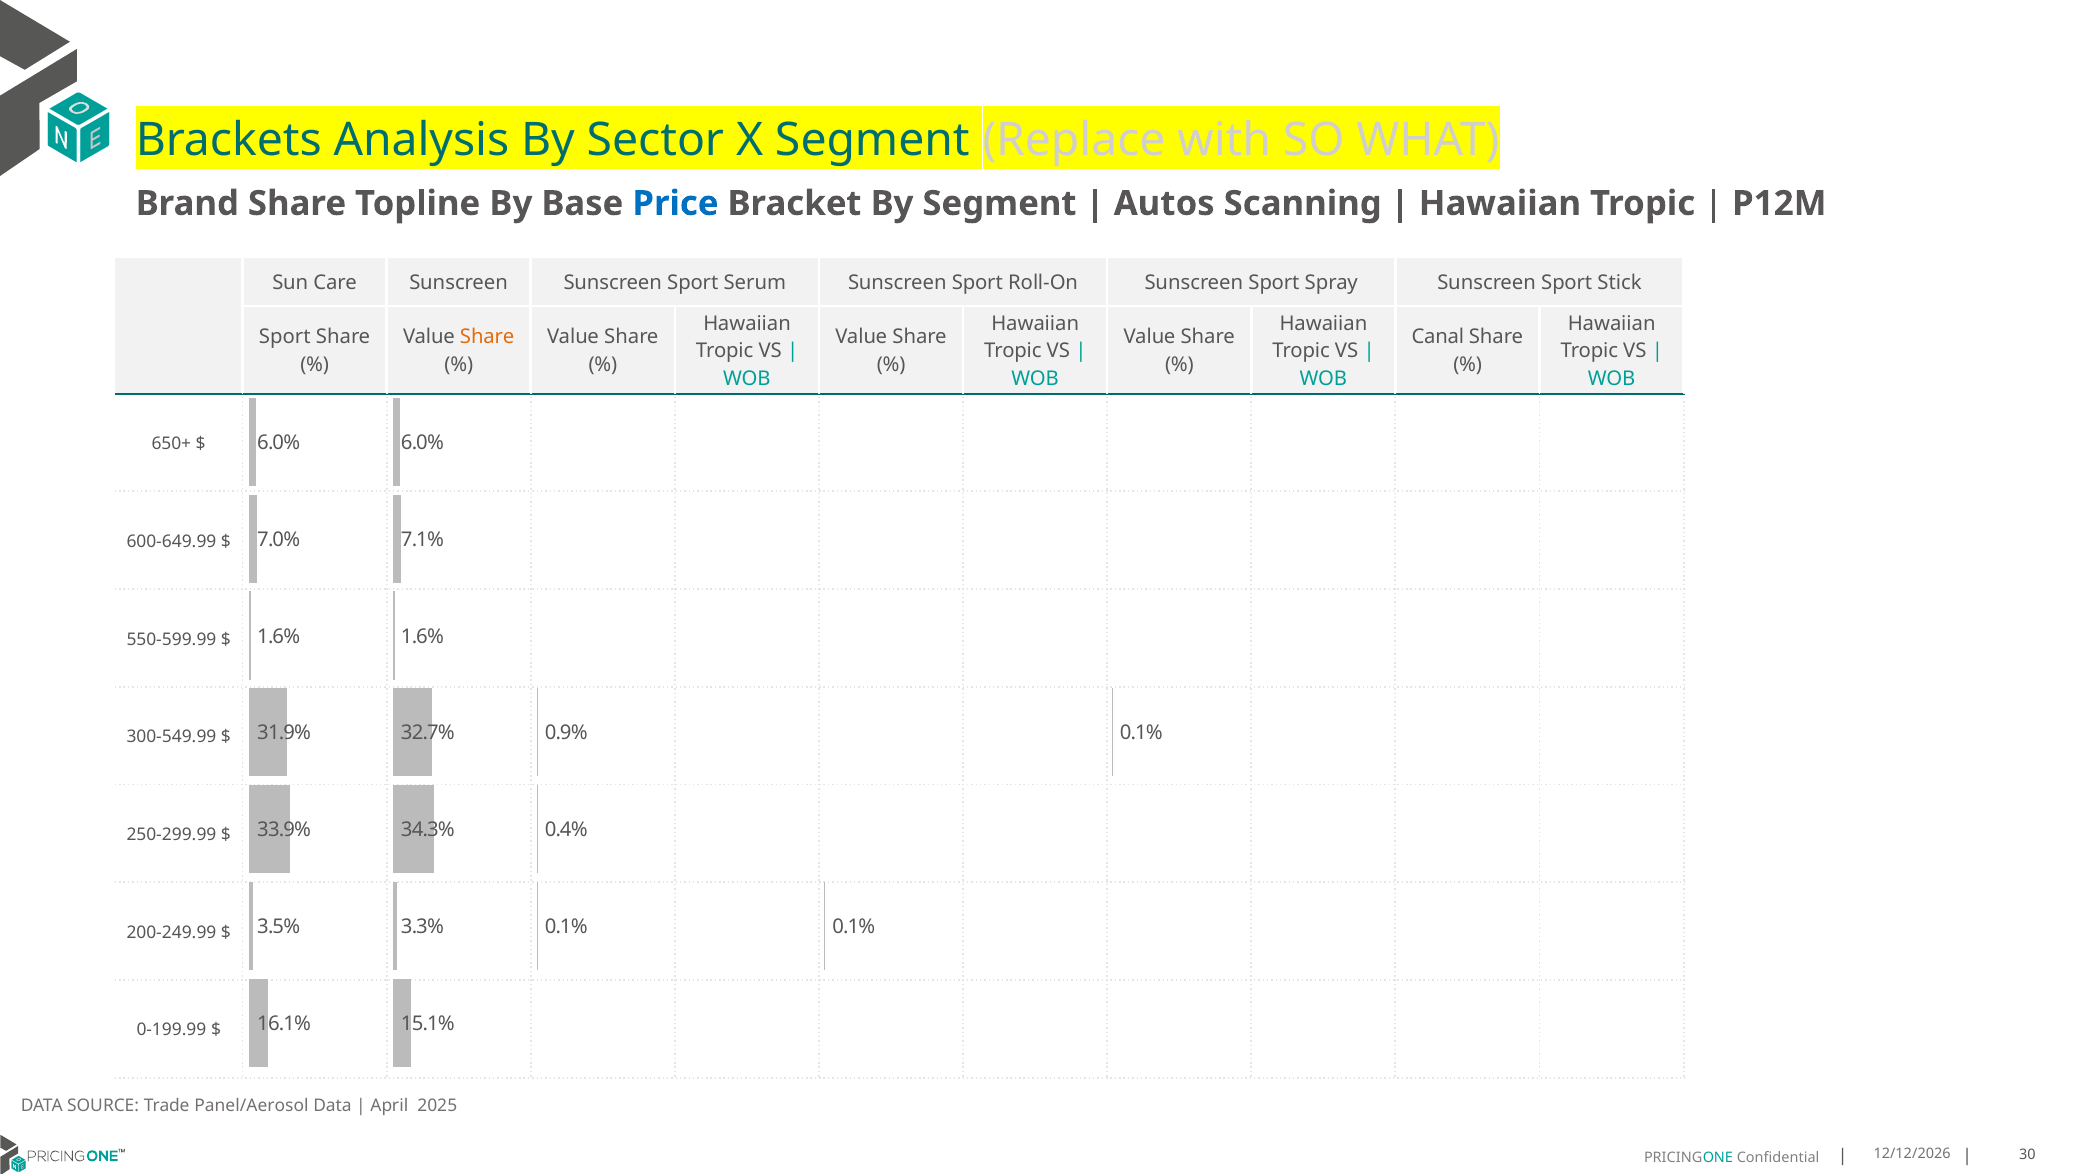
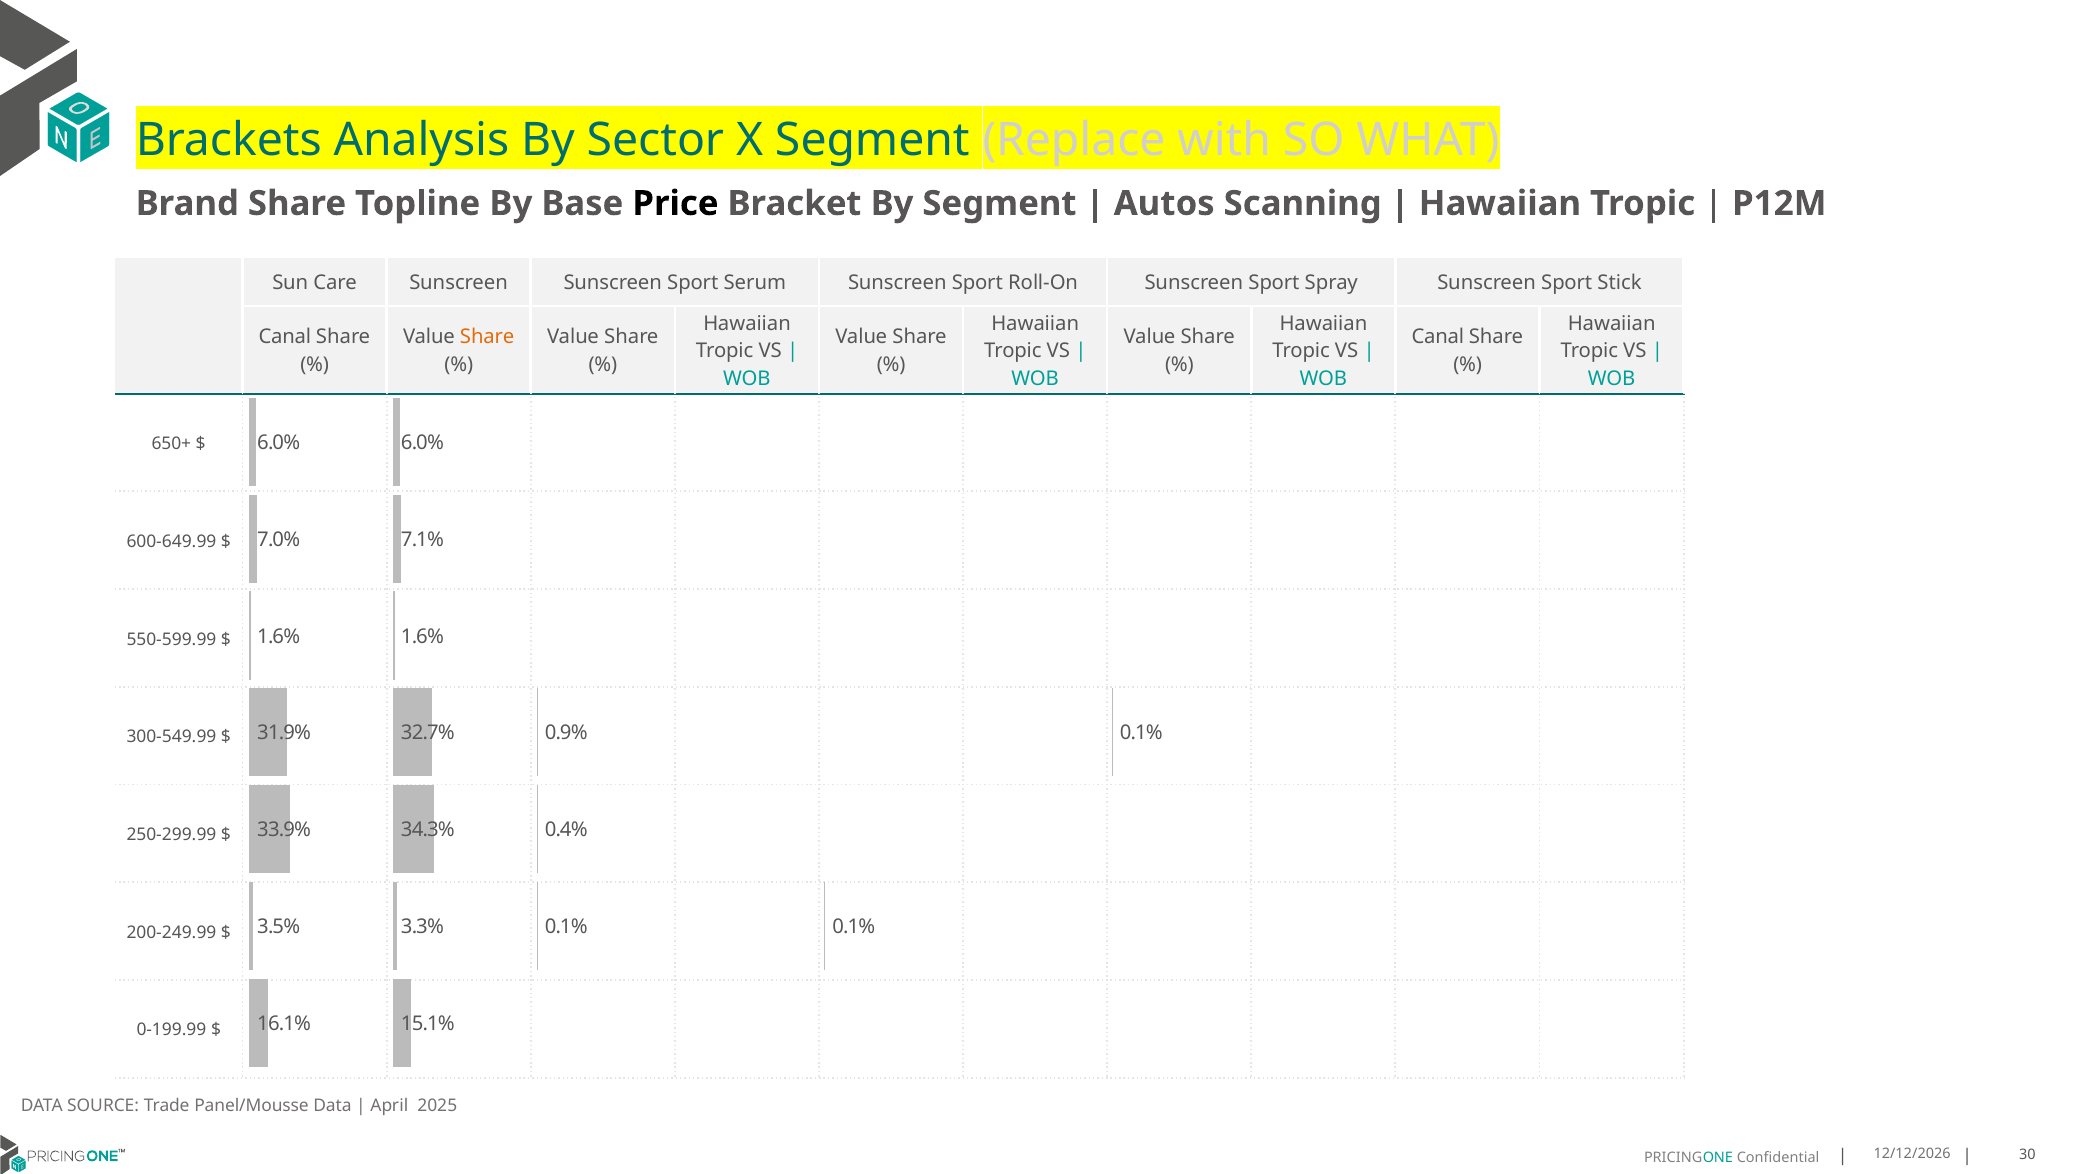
Price colour: blue -> black (675, 203)
Sport: Sport -> Canal (285, 337)
Panel/Aerosol: Panel/Aerosol -> Panel/Mousse (252, 1106)
